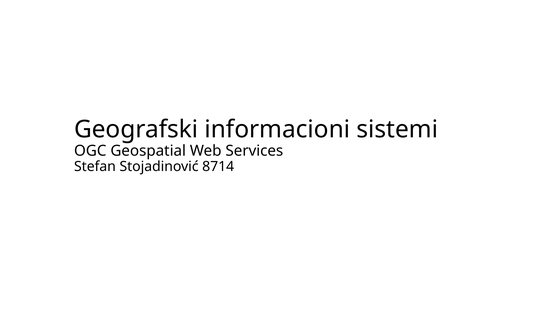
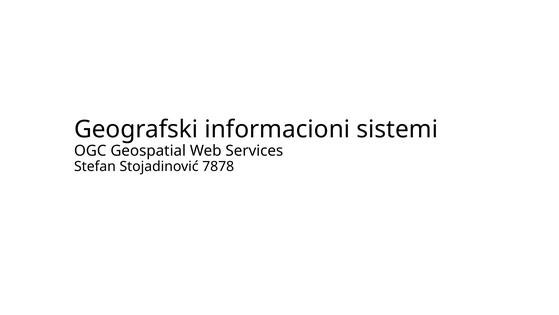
8714: 8714 -> 7878 (218, 166)
